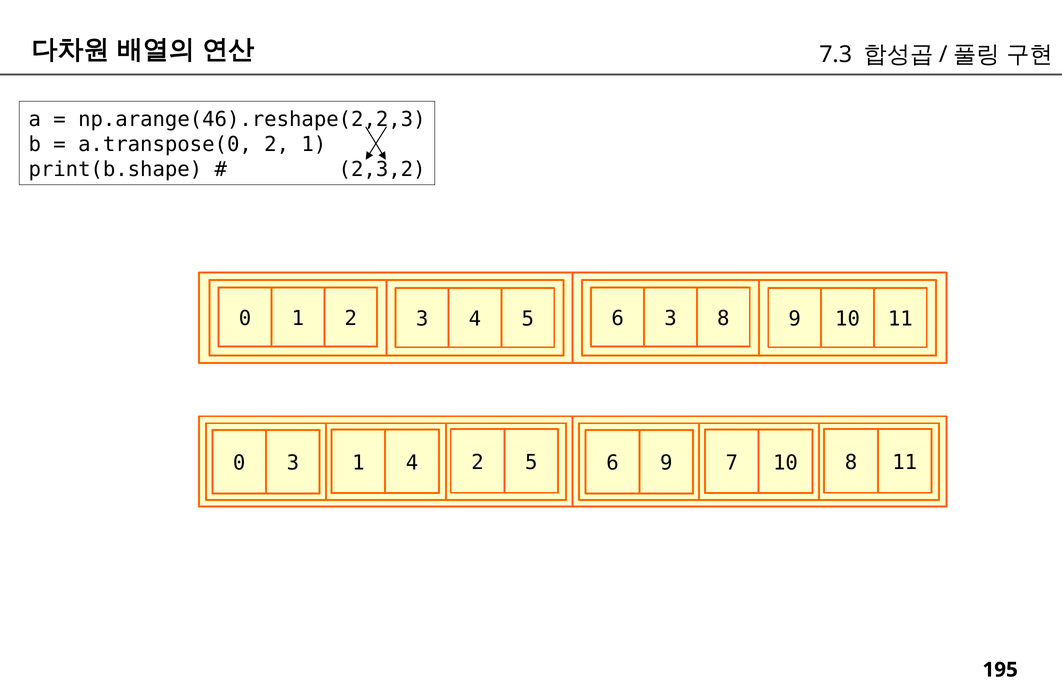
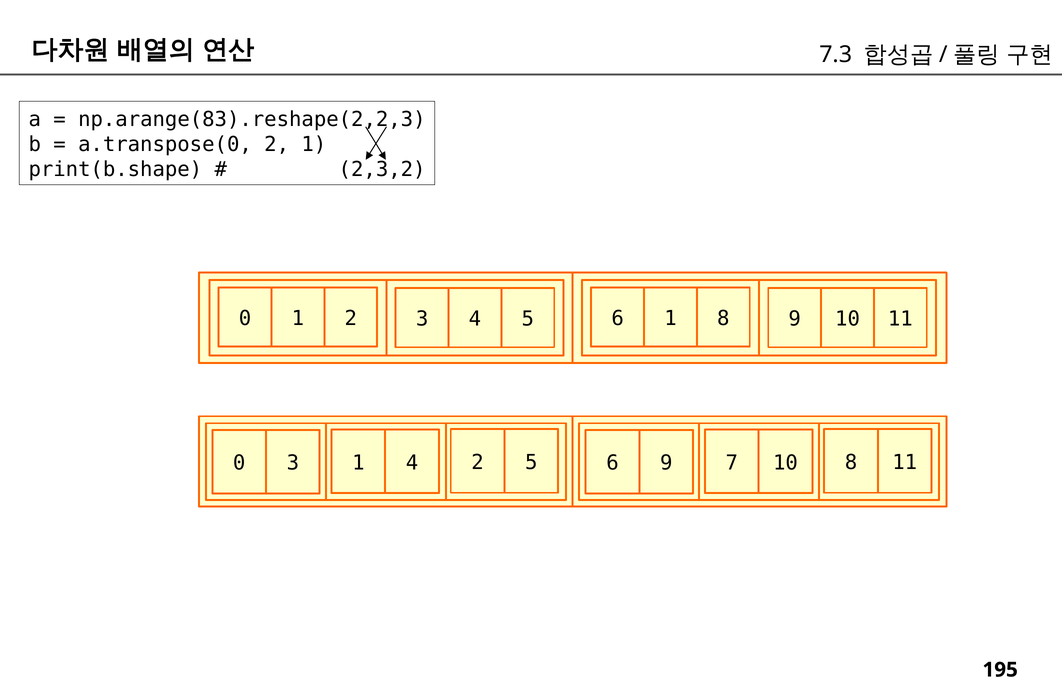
np.arange(46).reshape(2,2,3: np.arange(46).reshape(2,2,3 -> np.arange(83).reshape(2,2,3 (252, 120)
6 3: 3 -> 1 (670, 318)
